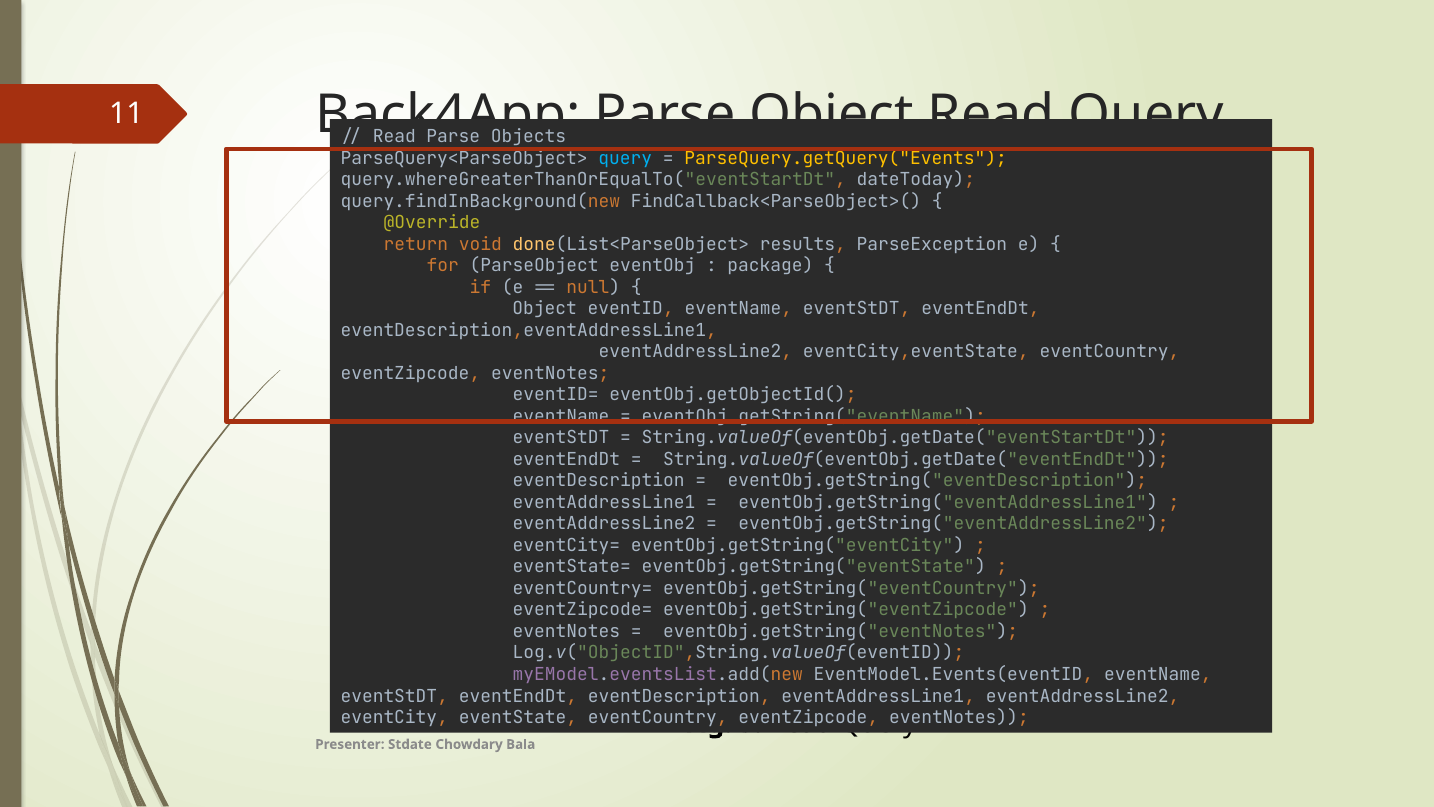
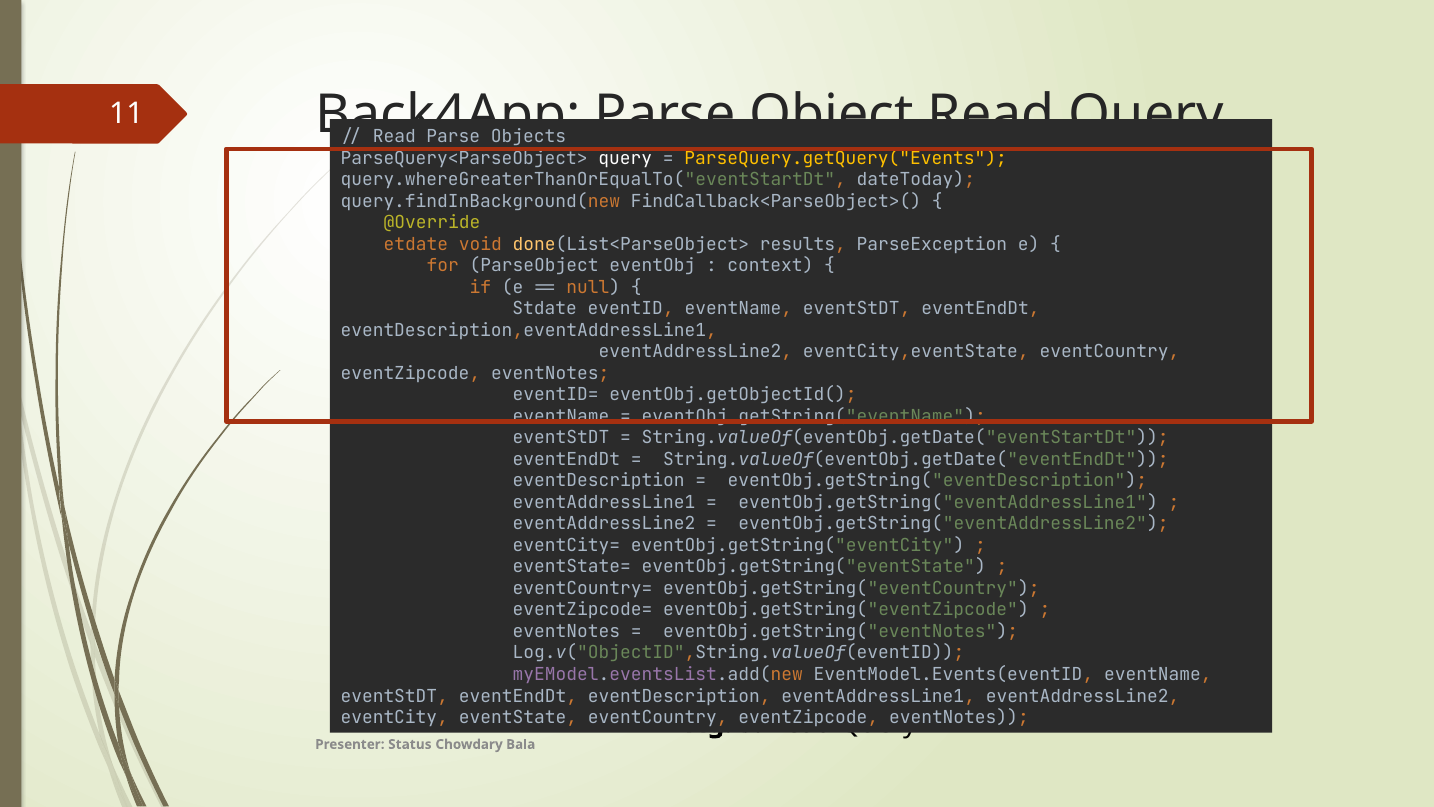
query colour: light blue -> white (625, 158)
return: return -> etdate (416, 244)
package: package -> context (770, 266)
Object: Object -> Stdate (545, 309)
Stdate: Stdate -> Status (410, 744)
